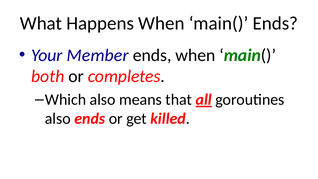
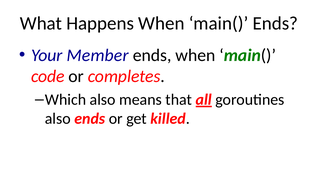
both: both -> code (48, 76)
